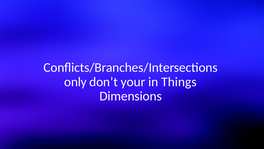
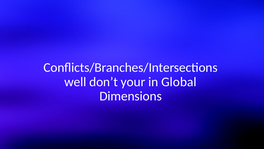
only: only -> well (75, 82)
Things: Things -> Global (179, 82)
